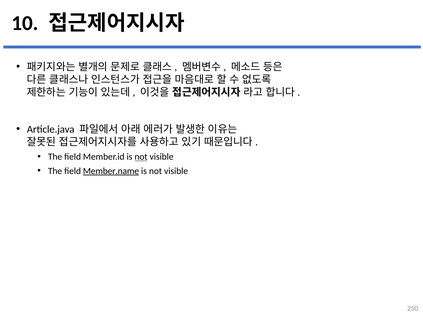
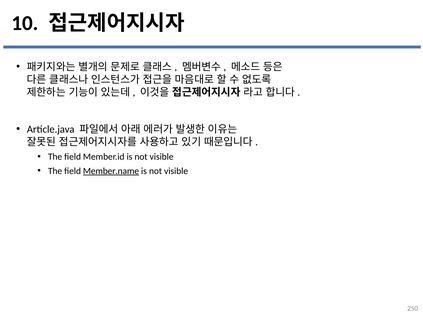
not underline: present -> none (141, 157)
